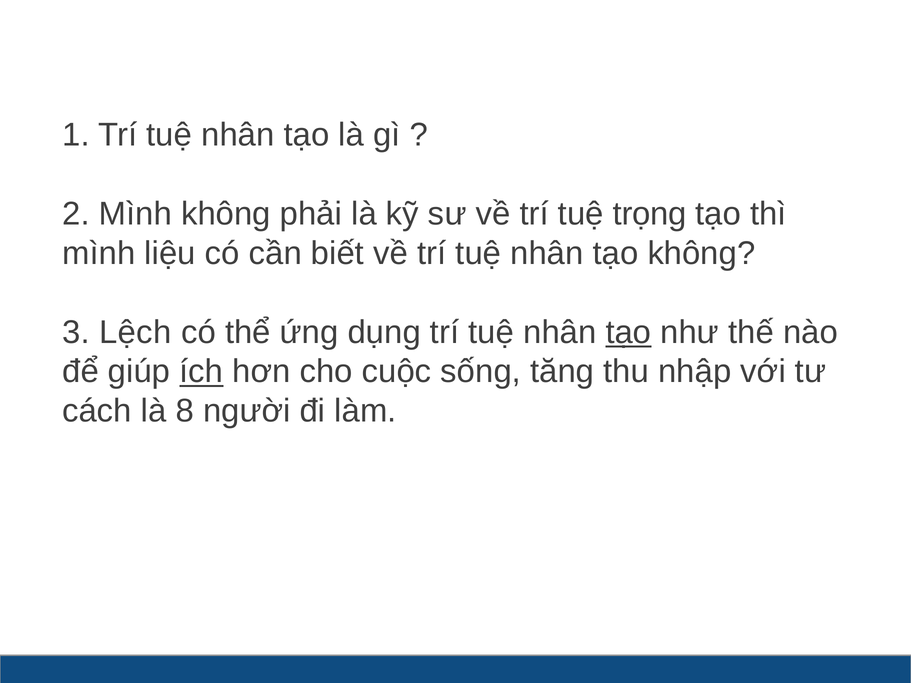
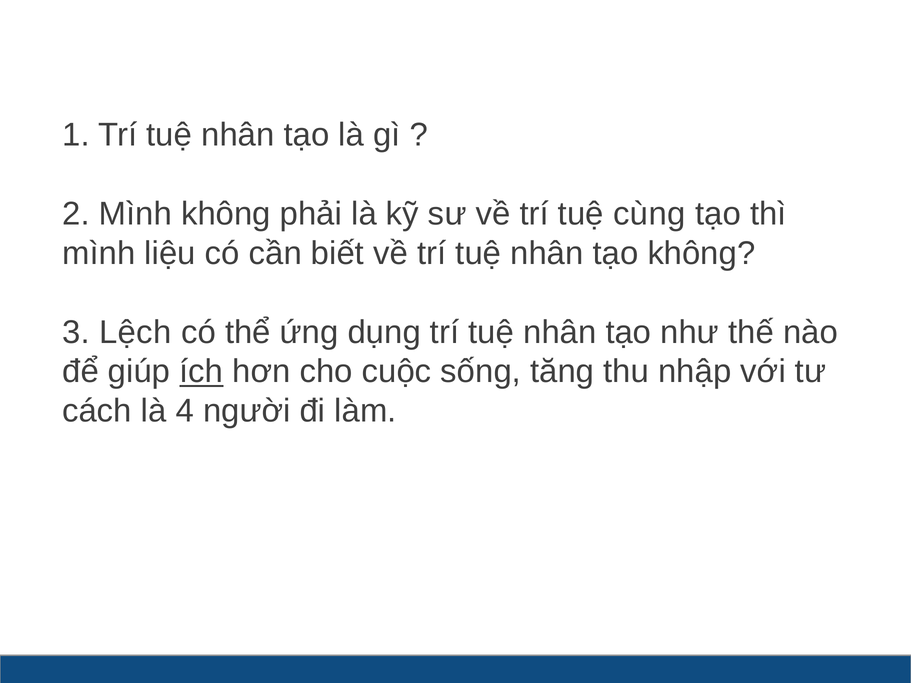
trọng: trọng -> cùng (649, 214)
tạo underline: present -> none (628, 332)
8: 8 -> 4 (185, 411)
